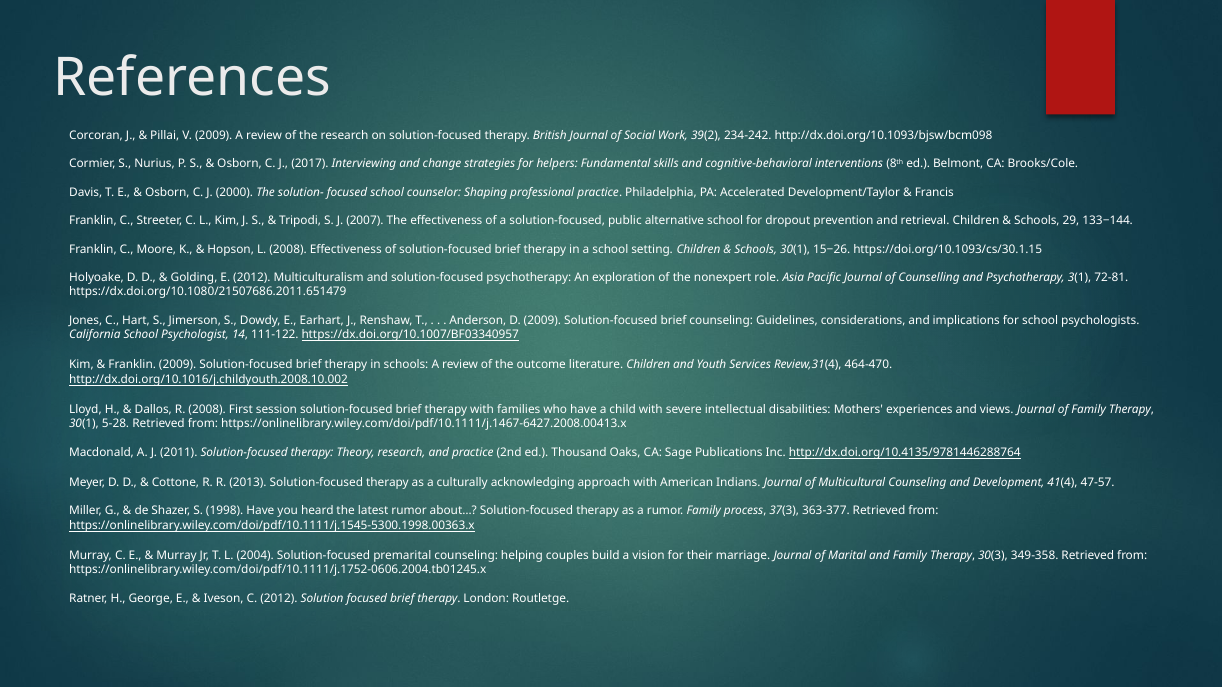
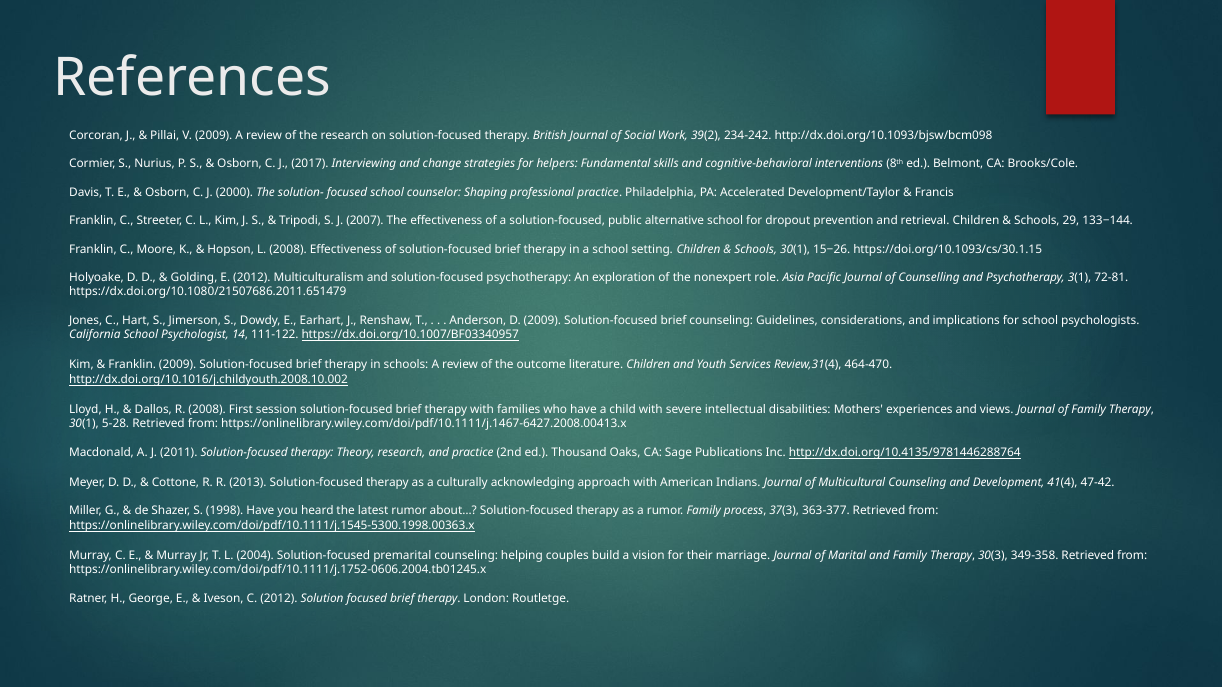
47-57: 47-57 -> 47-42 (1098, 483)
